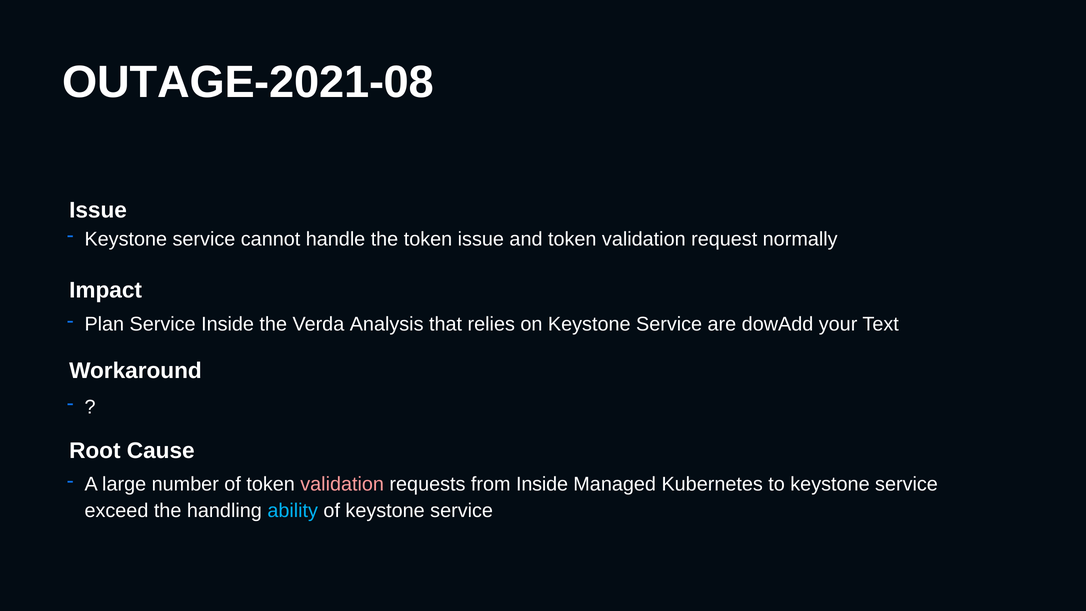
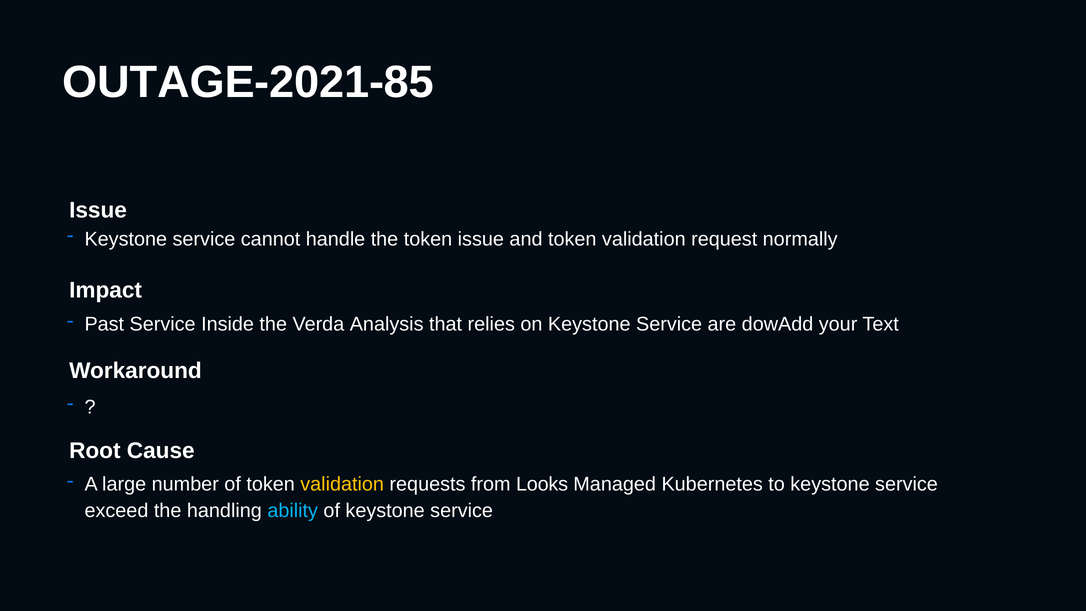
OUTAGE-2021-08: OUTAGE-2021-08 -> OUTAGE-2021-85 (248, 82)
Plan: Plan -> Past (104, 324)
validation colour: pink -> yellow (342, 484)
from Inside: Inside -> Looks (542, 484)
